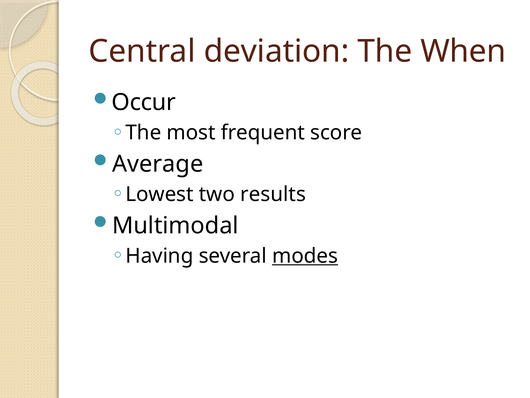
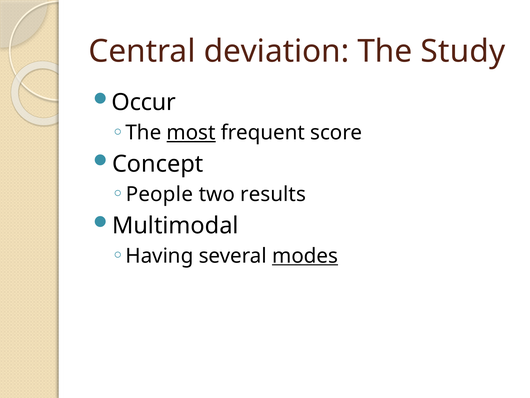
When: When -> Study (463, 51)
most underline: none -> present (191, 133)
Average: Average -> Concept (158, 164)
Lowest: Lowest -> People (159, 194)
